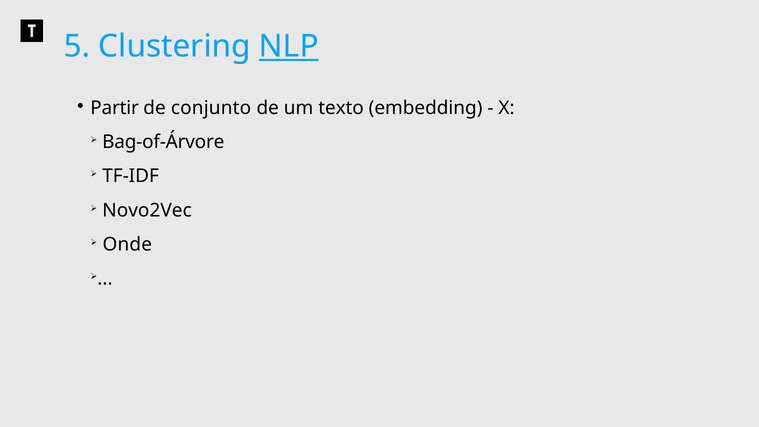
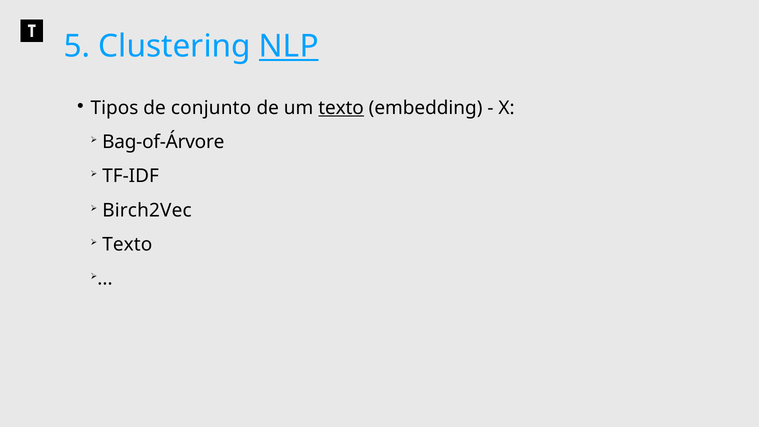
Partir: Partir -> Tipos (115, 108)
texto underline: none -> present (341, 108)
Novo2Vec: Novo2Vec -> Birch2Vec (147, 210)
Onde: Onde -> Texto (127, 245)
